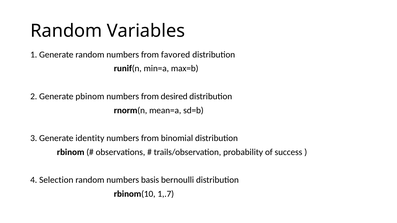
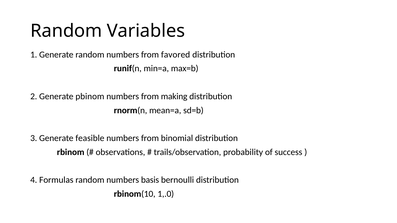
desired: desired -> making (174, 96)
identity: identity -> feasible (90, 138)
Selection: Selection -> Formulas (56, 180)
1,.7: 1,.7 -> 1,.0 (166, 194)
